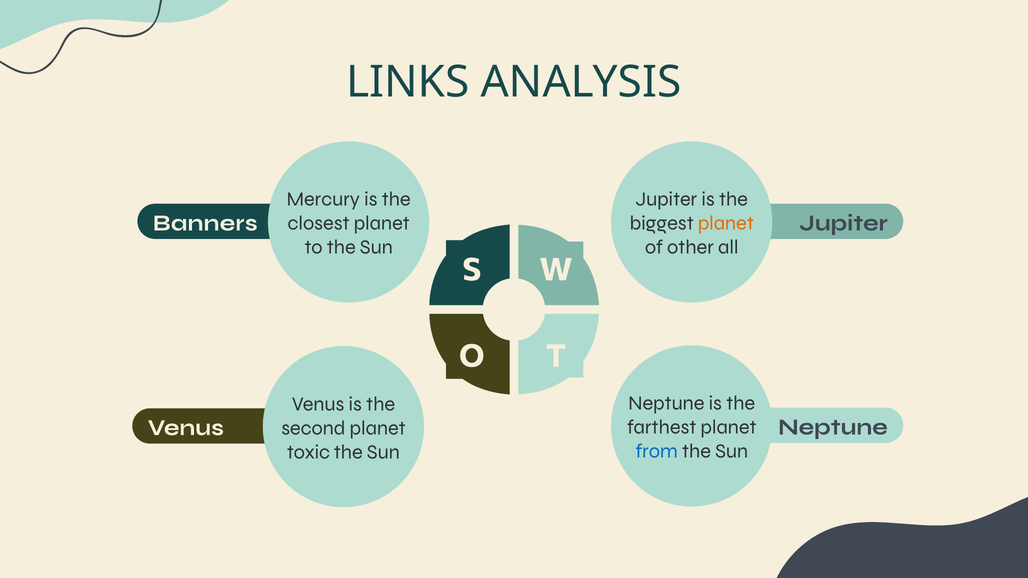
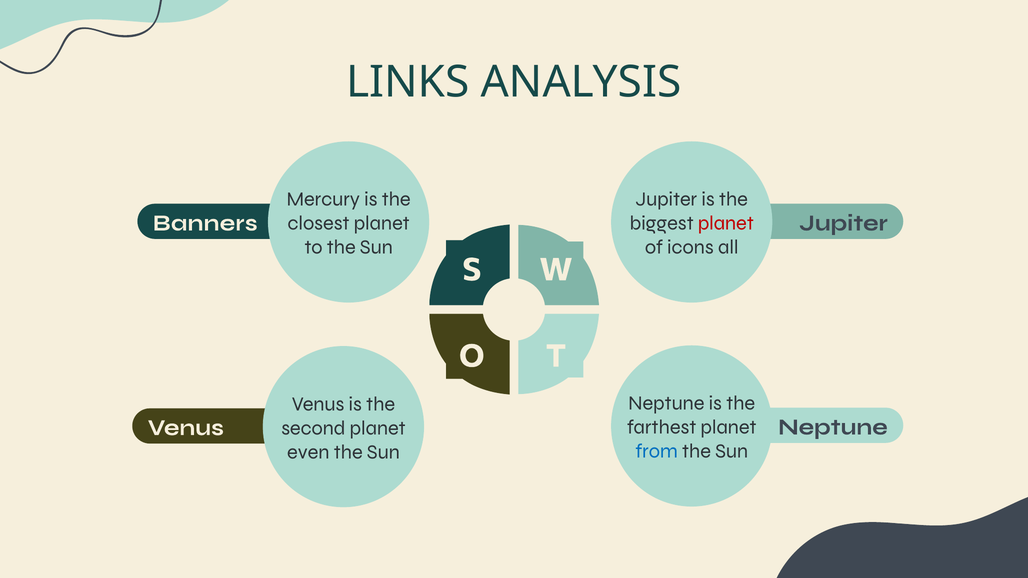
planet colour: orange -> red (726, 223)
other: other -> icons (690, 247)
toxic: toxic -> even (308, 452)
